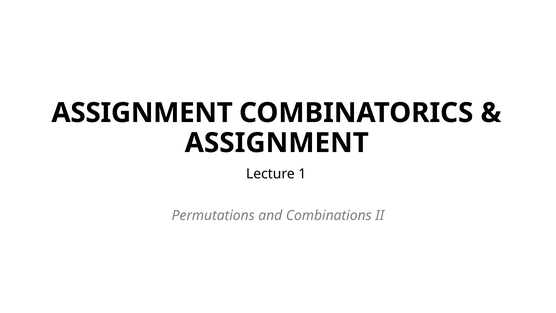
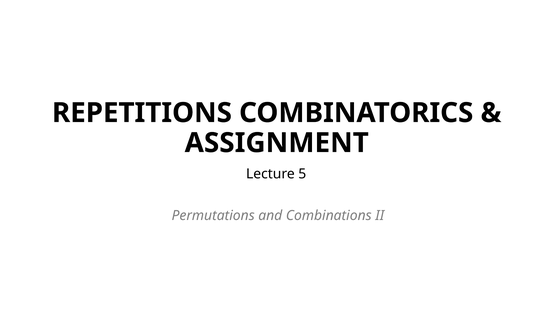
ASSIGNMENT: ASSIGNMENT -> REPETITIONS (142, 113)
1: 1 -> 5 (302, 174)
